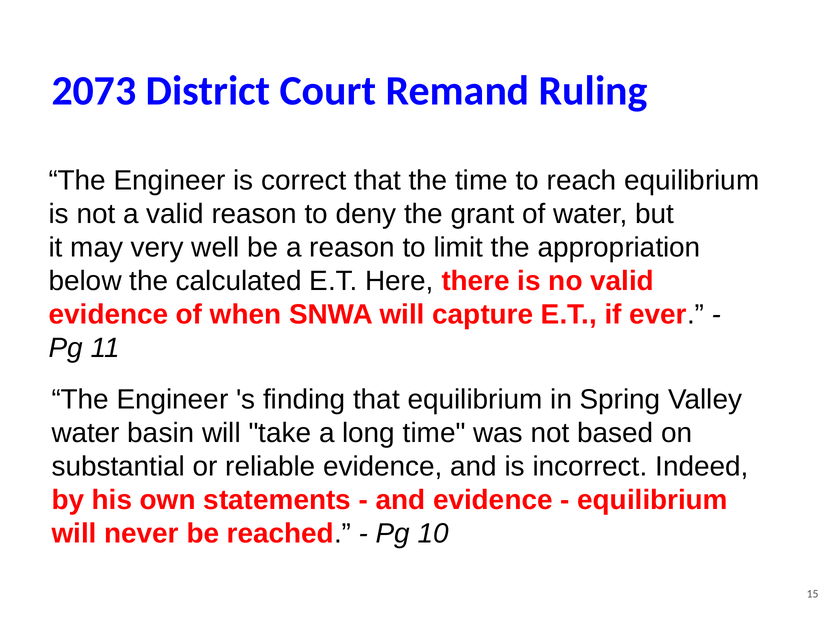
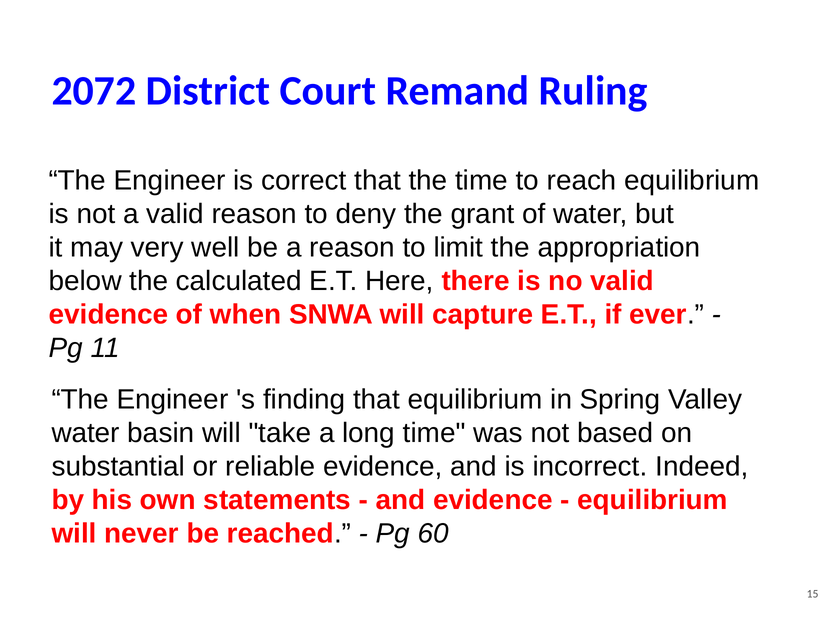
2073: 2073 -> 2072 (94, 91)
10: 10 -> 60 (433, 534)
